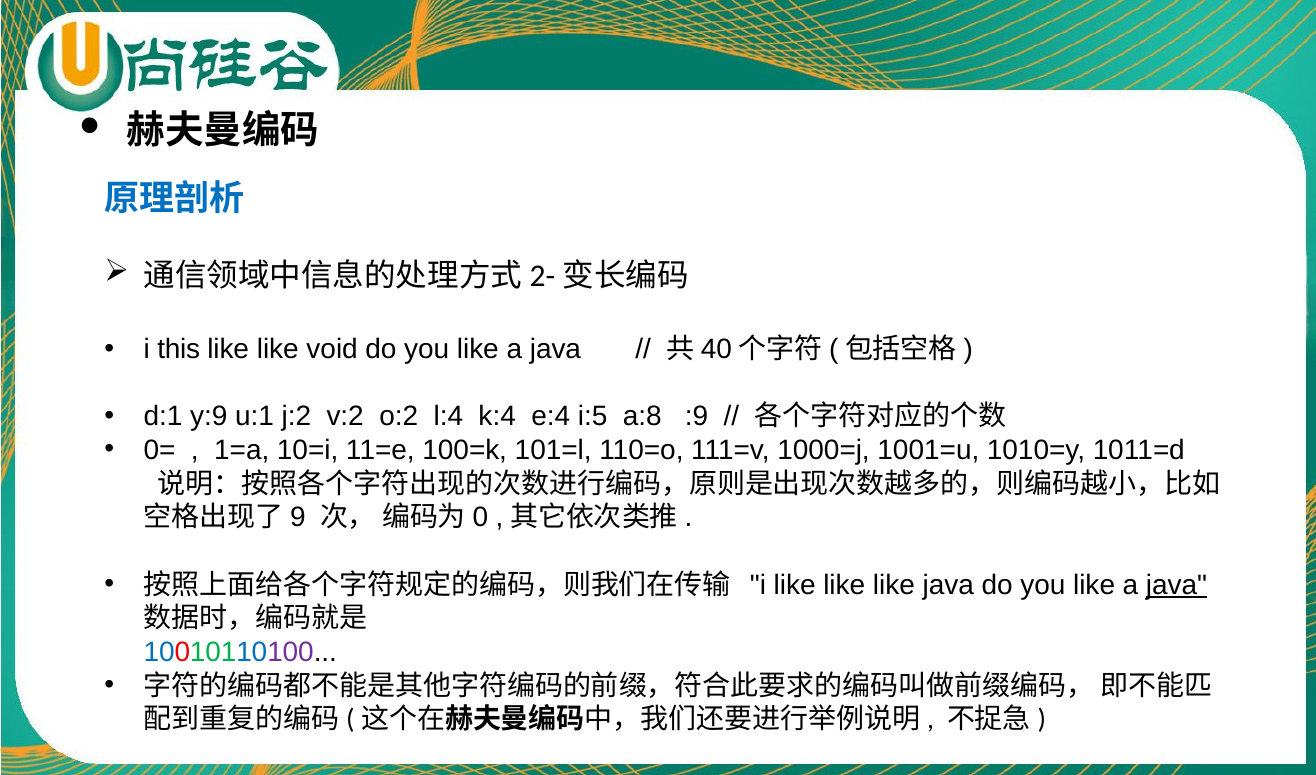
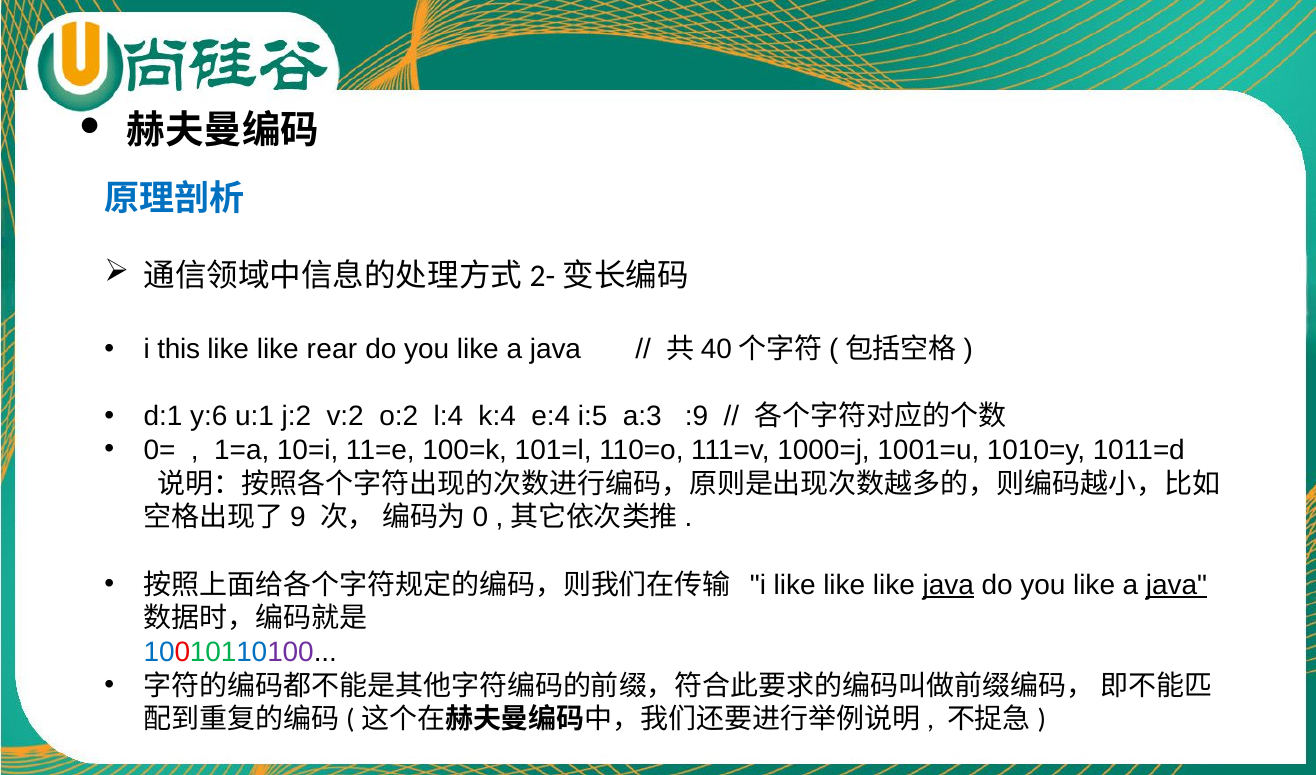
void: void -> rear (332, 349)
y:9: y:9 -> y:6 (209, 417)
a:8: a:8 -> a:3 (642, 417)
java underline: none -> present (948, 585)
